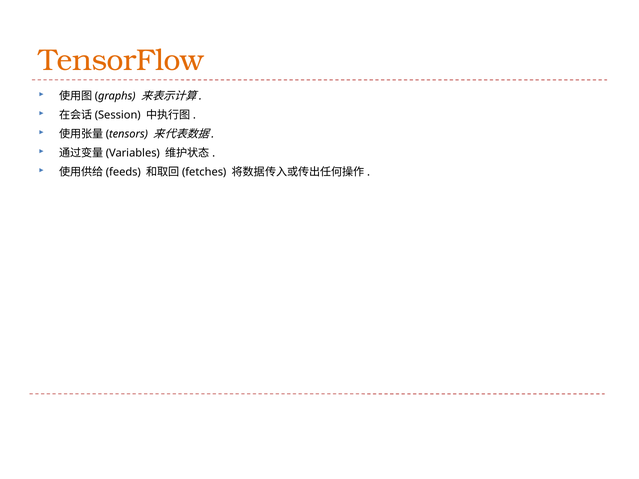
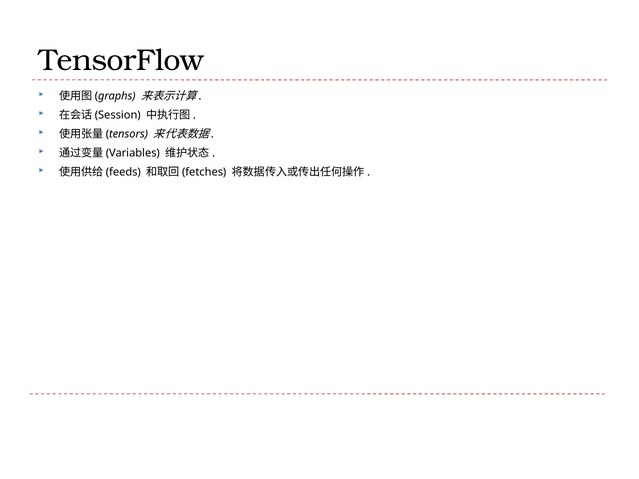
TensorFlow colour: orange -> black (121, 61)
